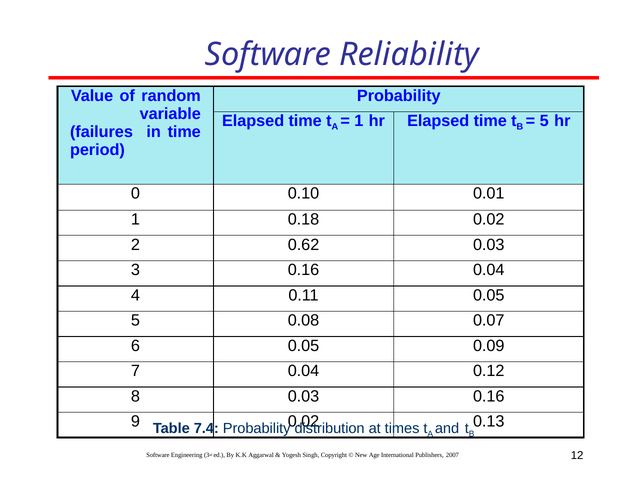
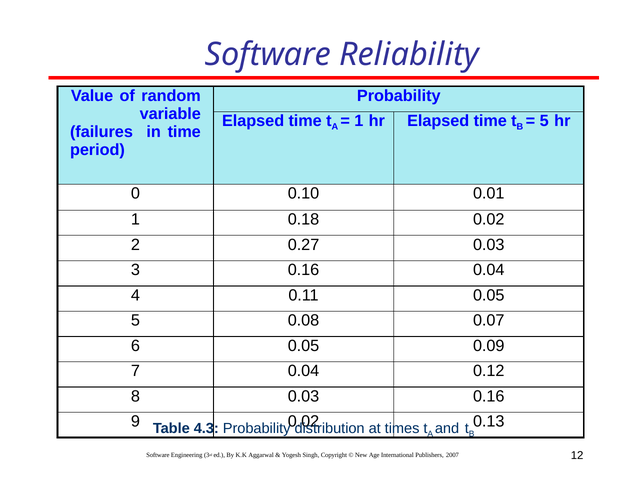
0.62: 0.62 -> 0.27 (304, 245)
7.4: 7.4 -> 4.3 (206, 428)
